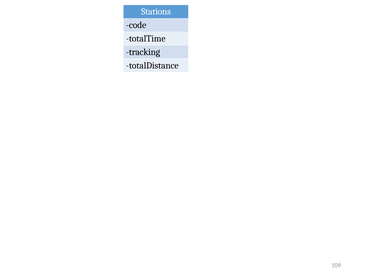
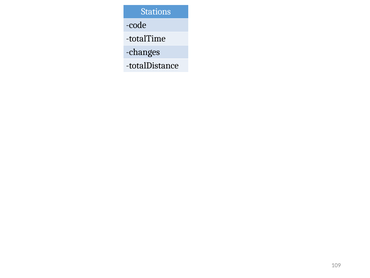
tracking: tracking -> changes (143, 52)
